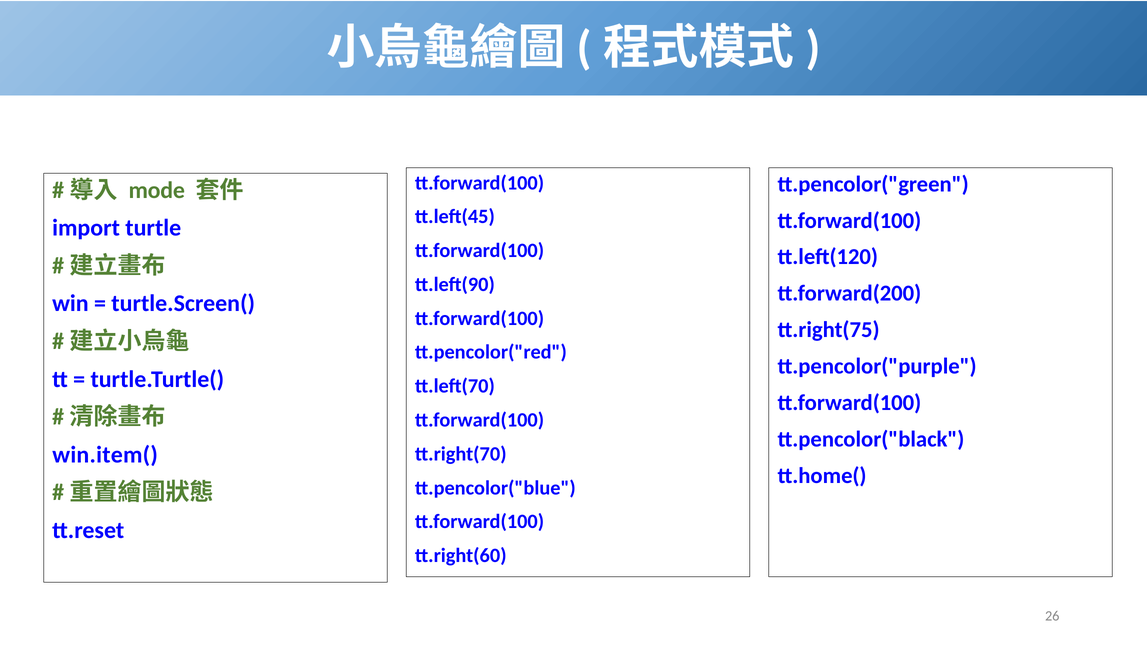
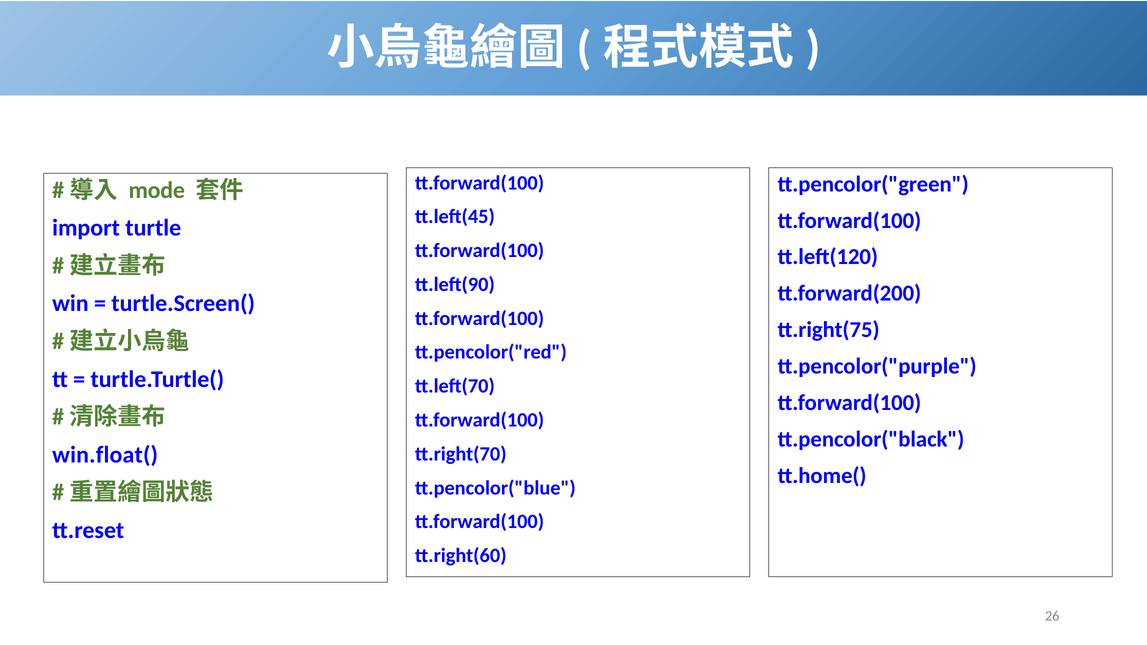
win.item(: win.item( -> win.float( (105, 455)
